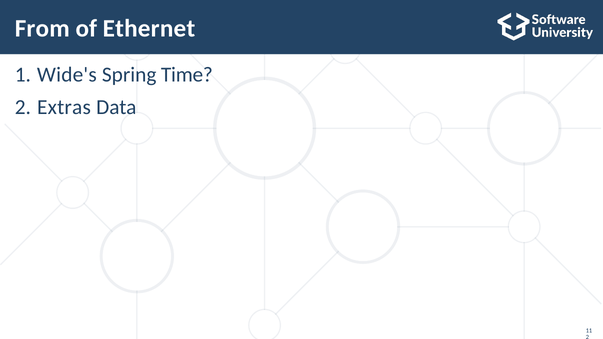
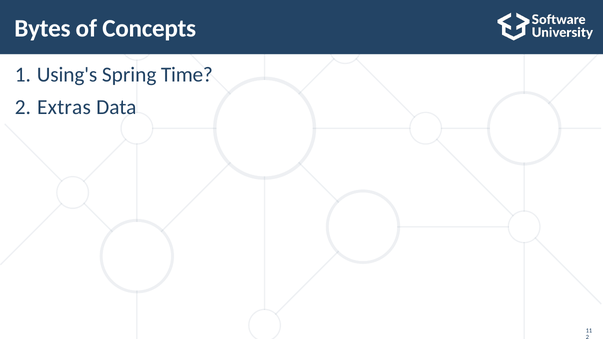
From: From -> Bytes (42, 29)
Ethernet: Ethernet -> Concepts (149, 29)
Wide's: Wide's -> Using's (67, 75)
